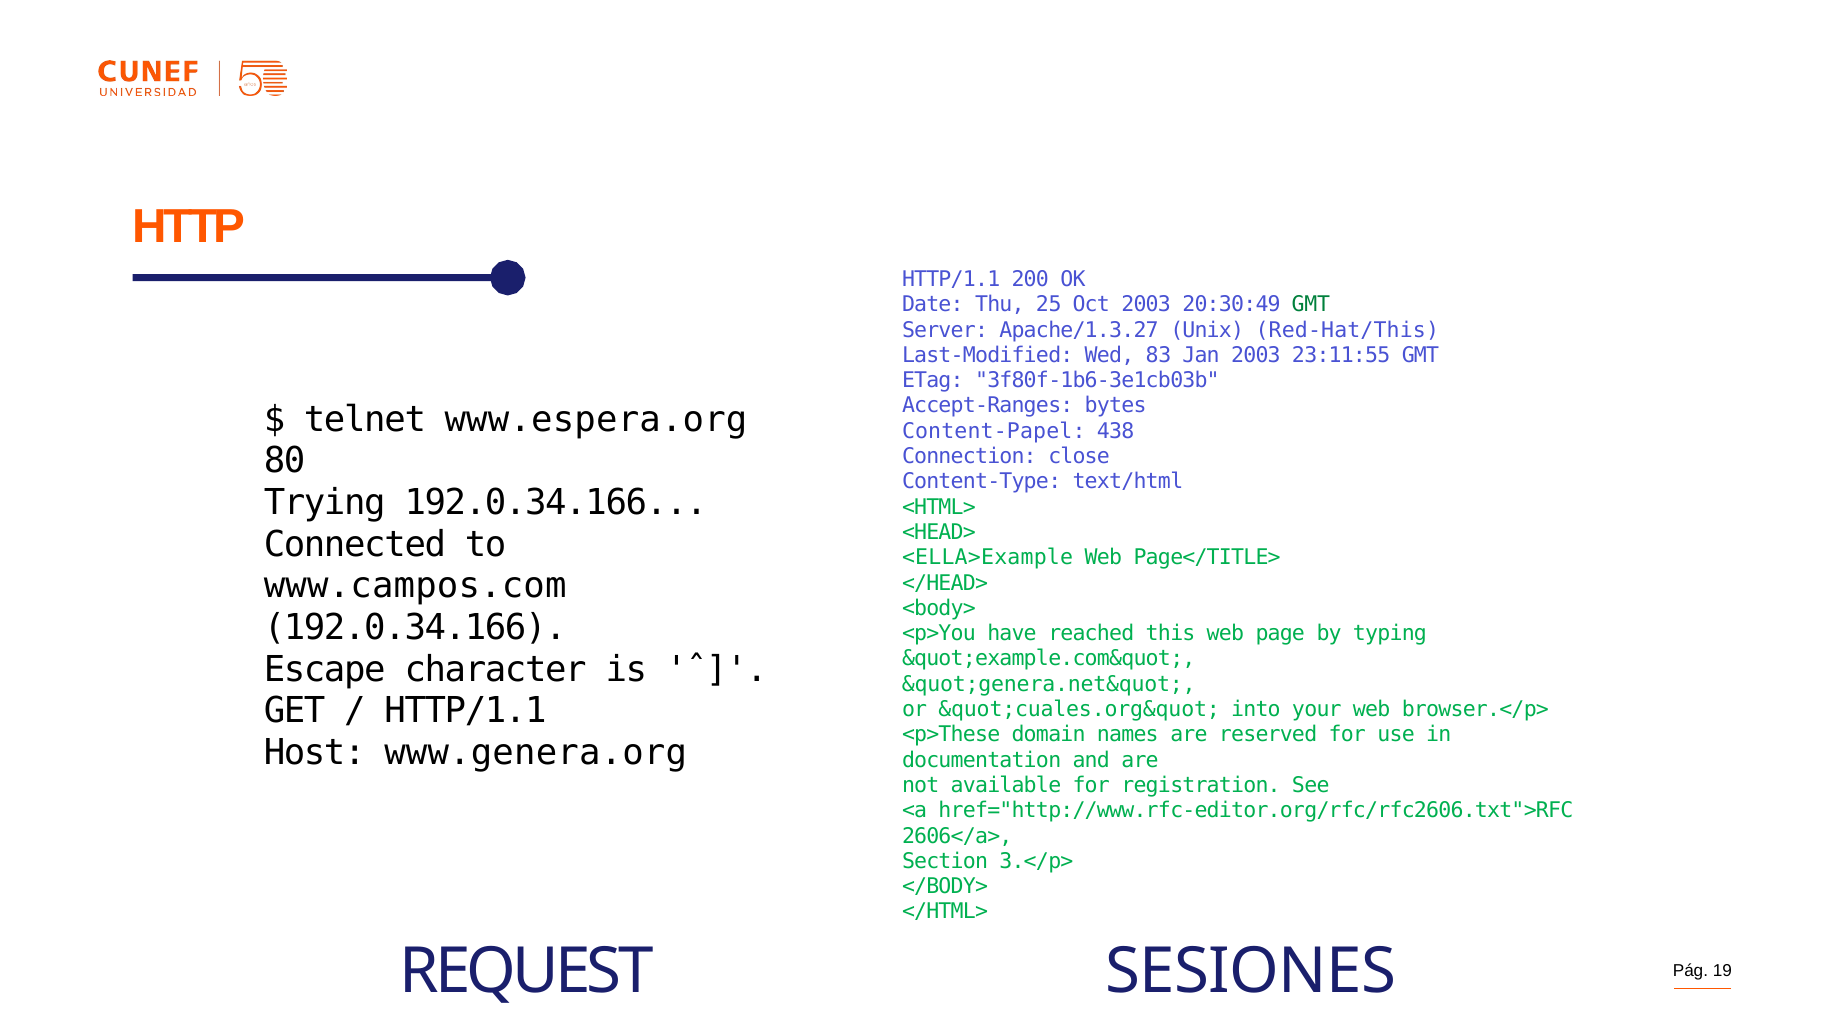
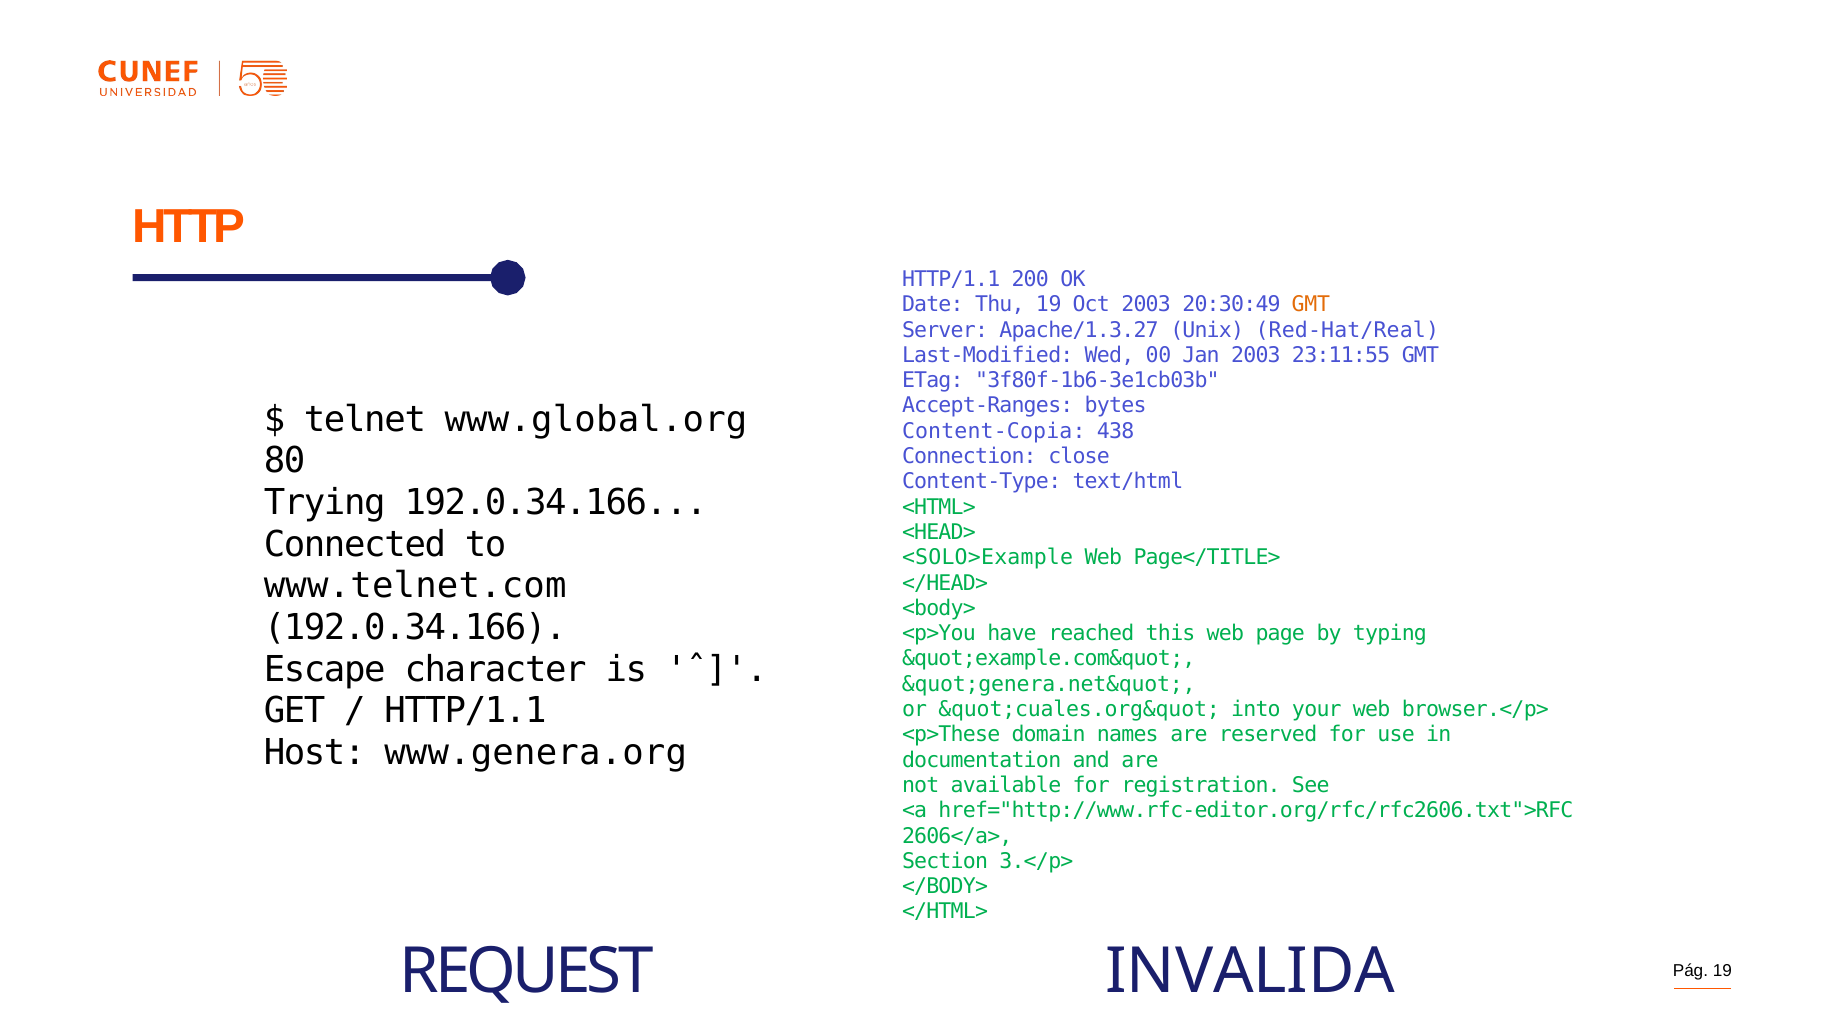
Thu 25: 25 -> 19 (1049, 304)
GMT colour: green -> orange (1311, 304)
Red-Hat/This: Red-Hat/This -> Red-Hat/Real (1347, 330)
83: 83 -> 00 (1158, 355)
www.espera.org: www.espera.org -> www.global.org (596, 419)
Content-Papel: Content-Papel -> Content-Copia (994, 431)
<ELLA>Example: <ELLA>Example -> <SOLO>Example (988, 557)
www.campos.com: www.campos.com -> www.telnet.com (415, 586)
SESIONES: SESIONES -> INVALIDA (1250, 971)
